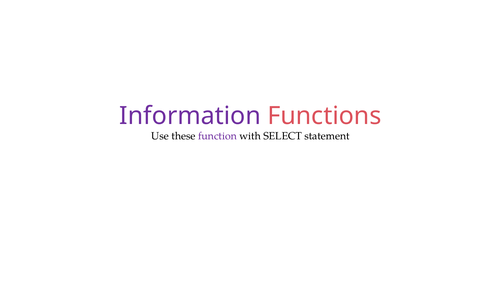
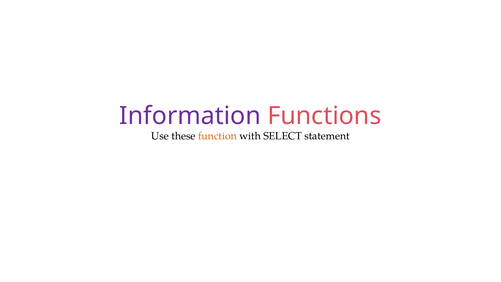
function colour: purple -> orange (217, 136)
